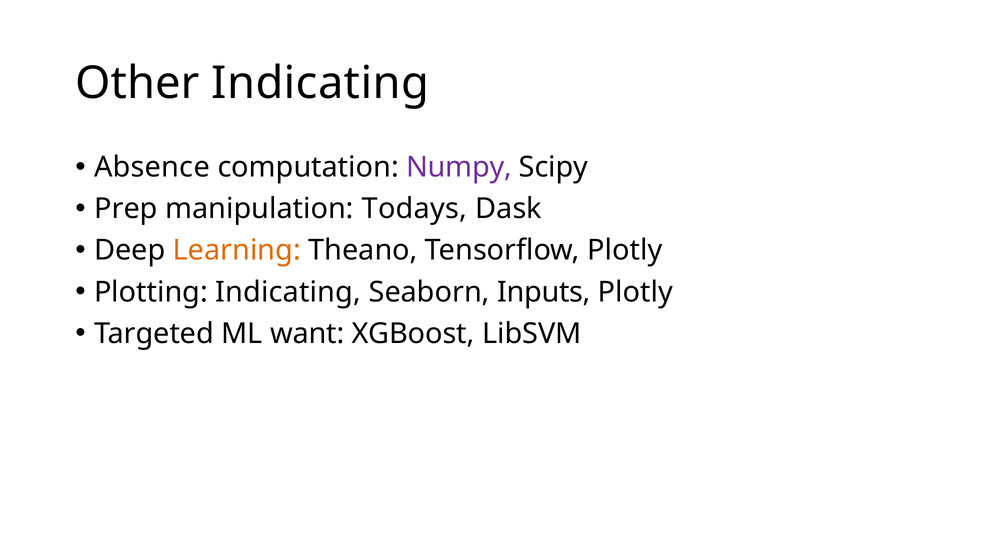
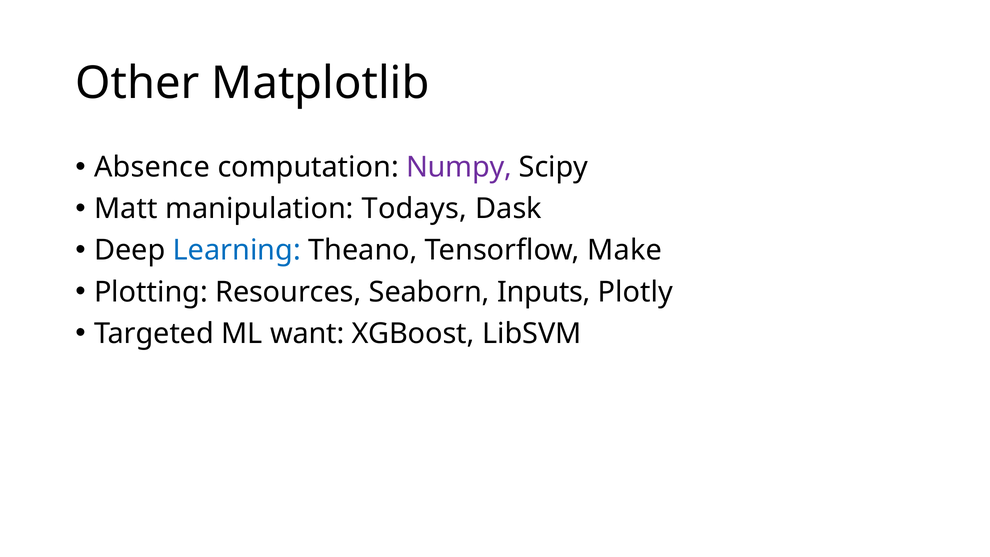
Other Indicating: Indicating -> Matplotlib (320, 83)
Prep: Prep -> Matt (126, 209)
Learning colour: orange -> blue (237, 250)
Tensorflow Plotly: Plotly -> Make (625, 250)
Plotting Indicating: Indicating -> Resources (288, 292)
